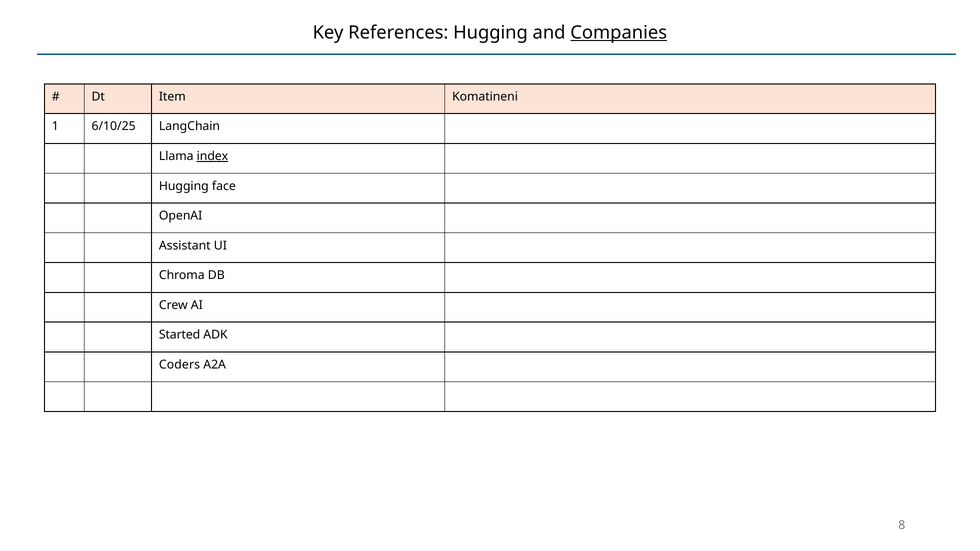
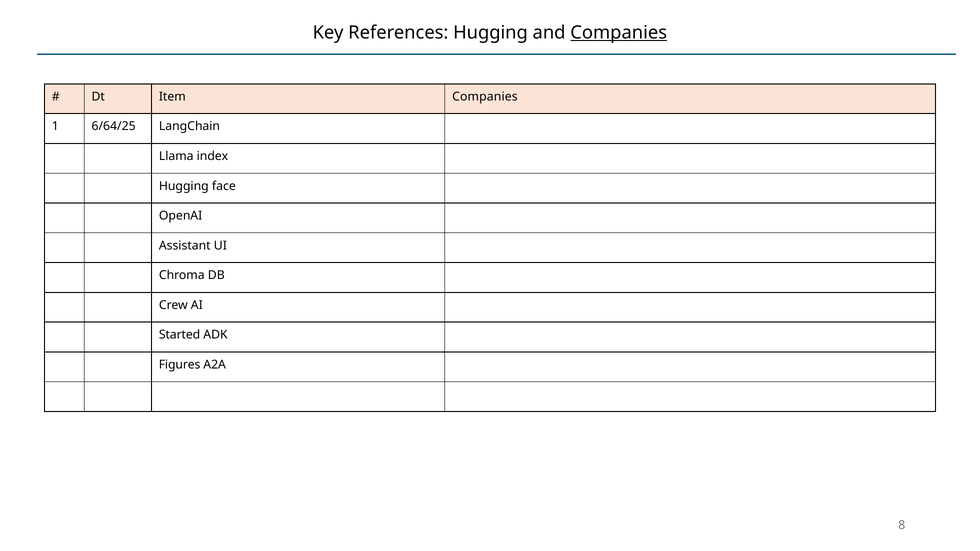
Item Komatineni: Komatineni -> Companies (485, 97)
6/10/25: 6/10/25 -> 6/64/25 (114, 126)
index underline: present -> none (212, 156)
Coders: Coders -> Figures (180, 365)
